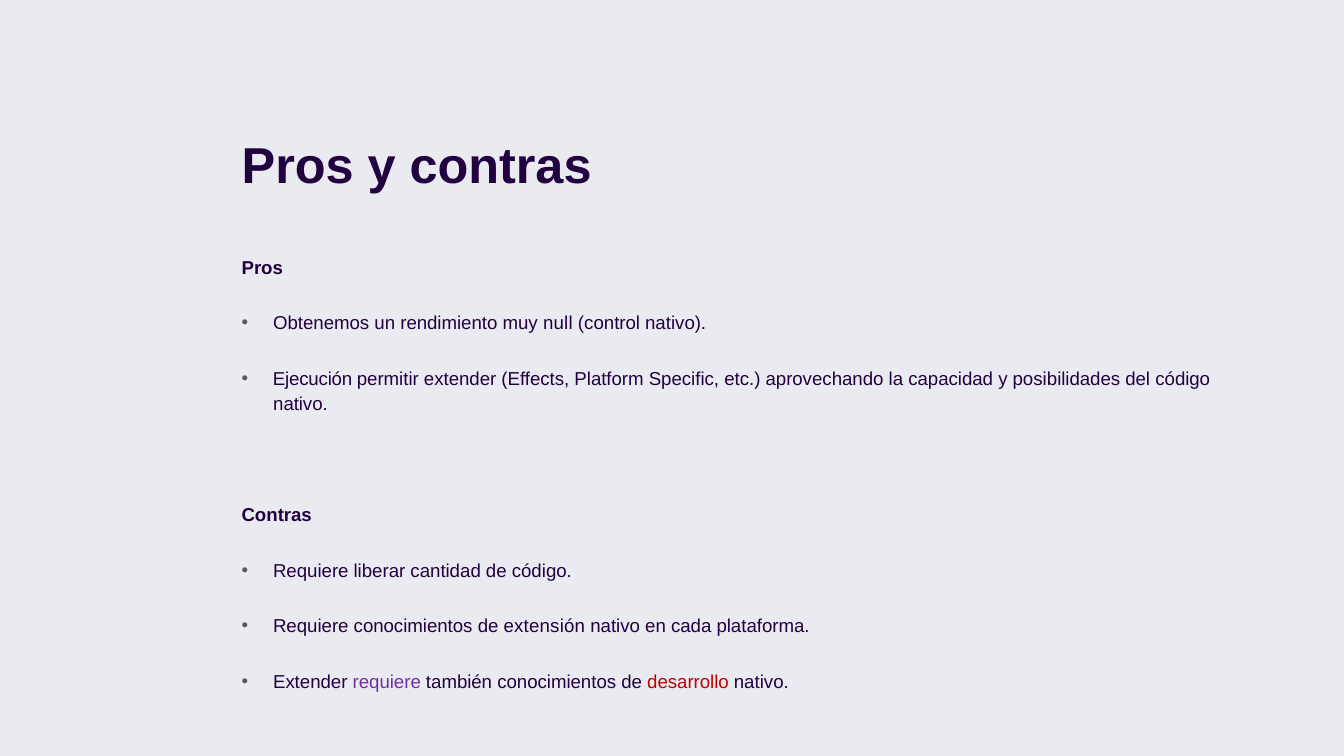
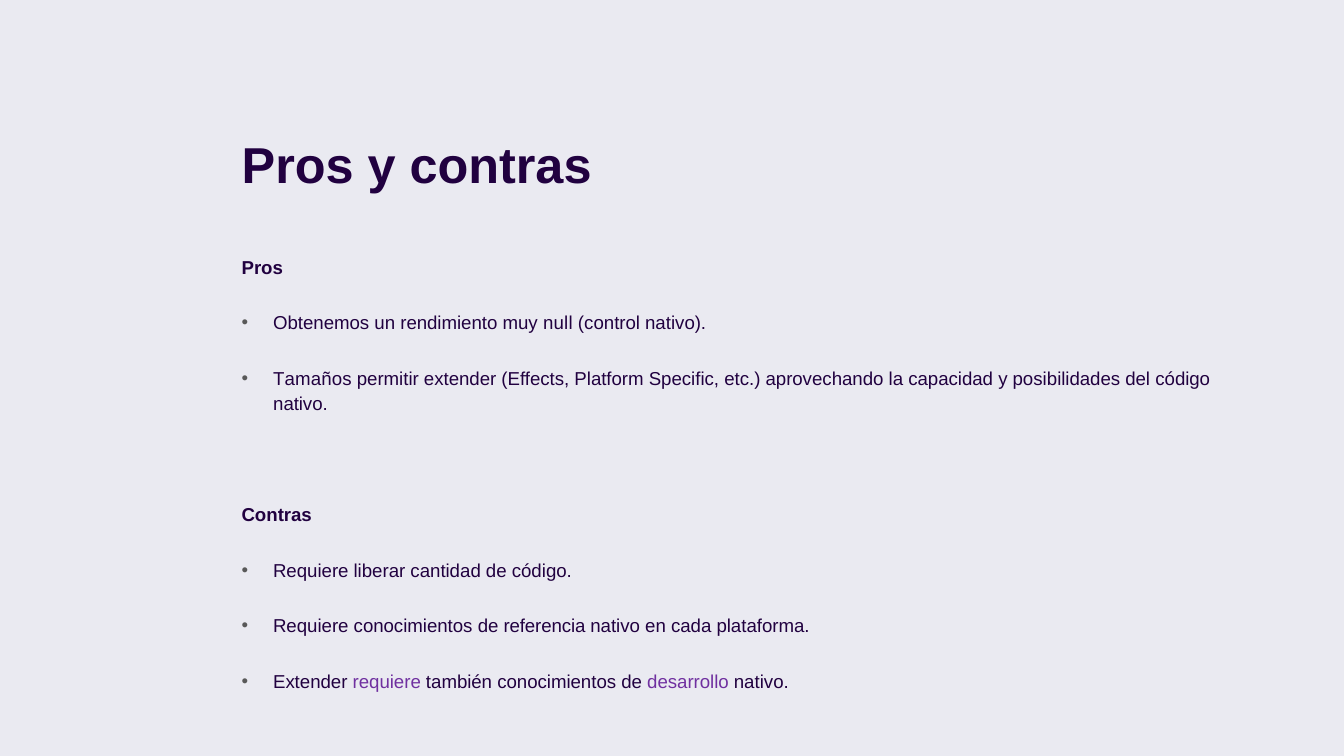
Ejecución: Ejecución -> Tamaños (312, 379)
extensión: extensión -> referencia (544, 627)
desarrollo colour: red -> purple (688, 682)
